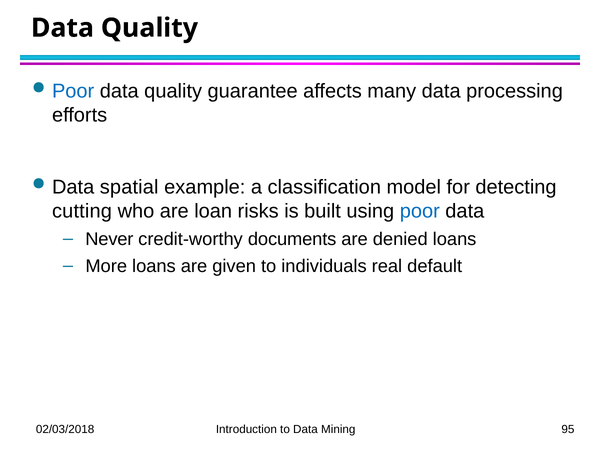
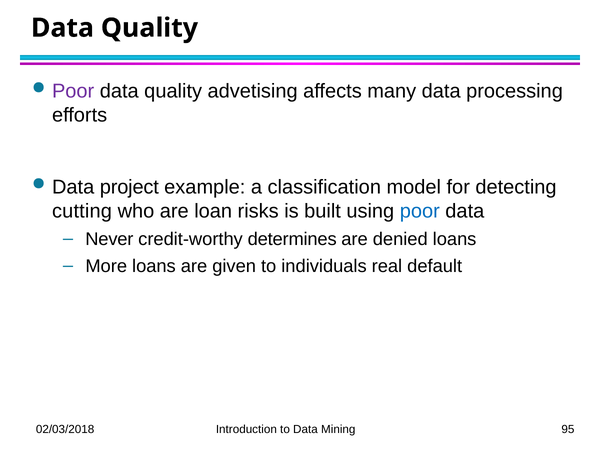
Poor colour: blue -> purple (73, 91)
guarantee: guarantee -> advetising (253, 91)
spatial: spatial -> project (129, 187)
documents: documents -> determines (292, 239)
